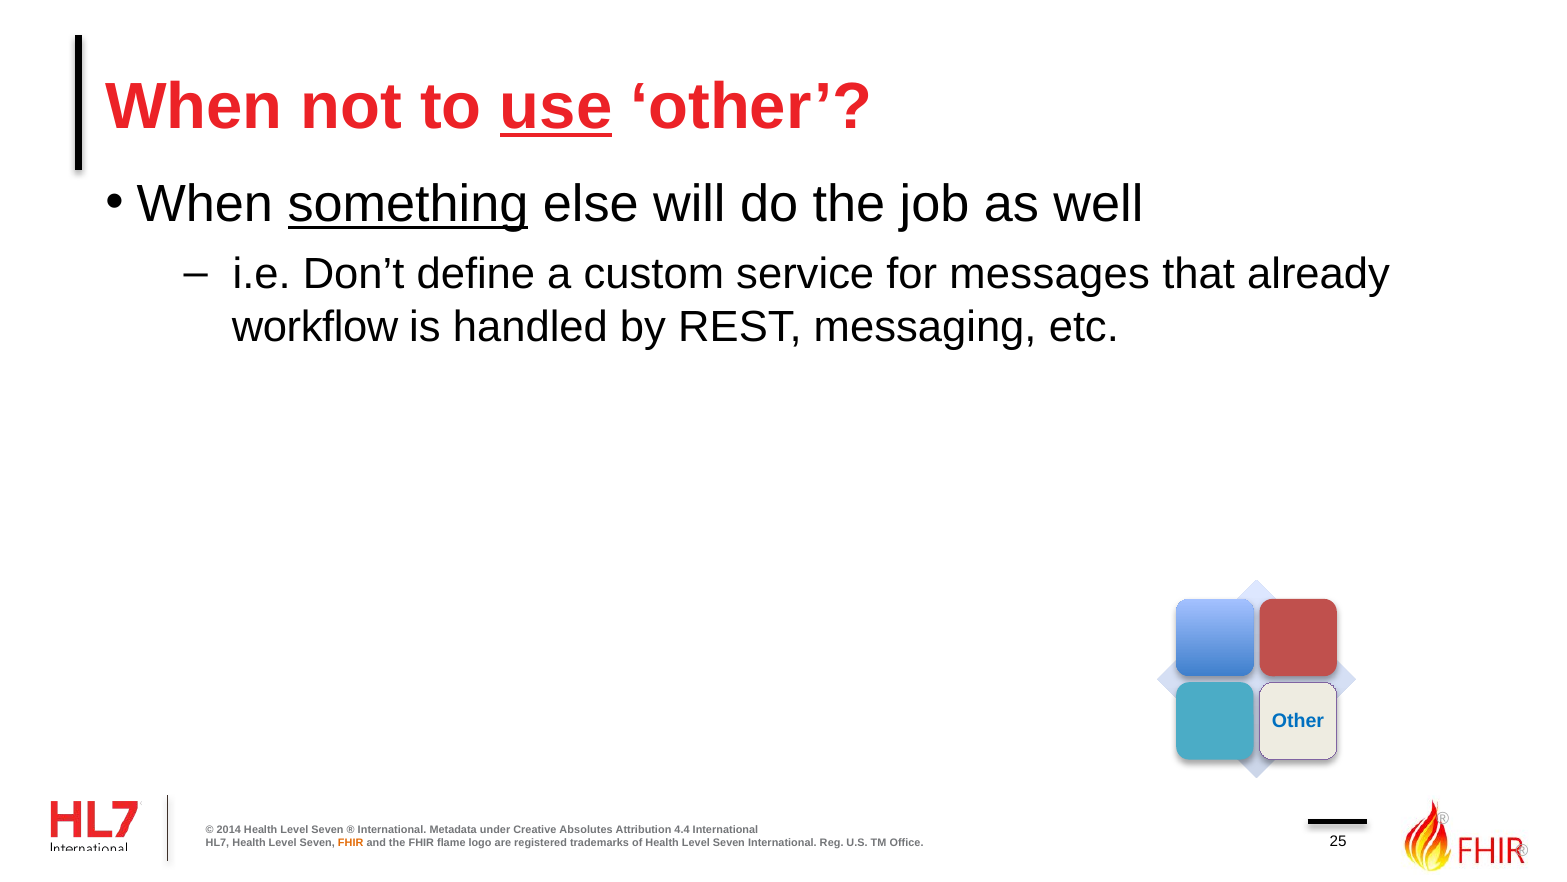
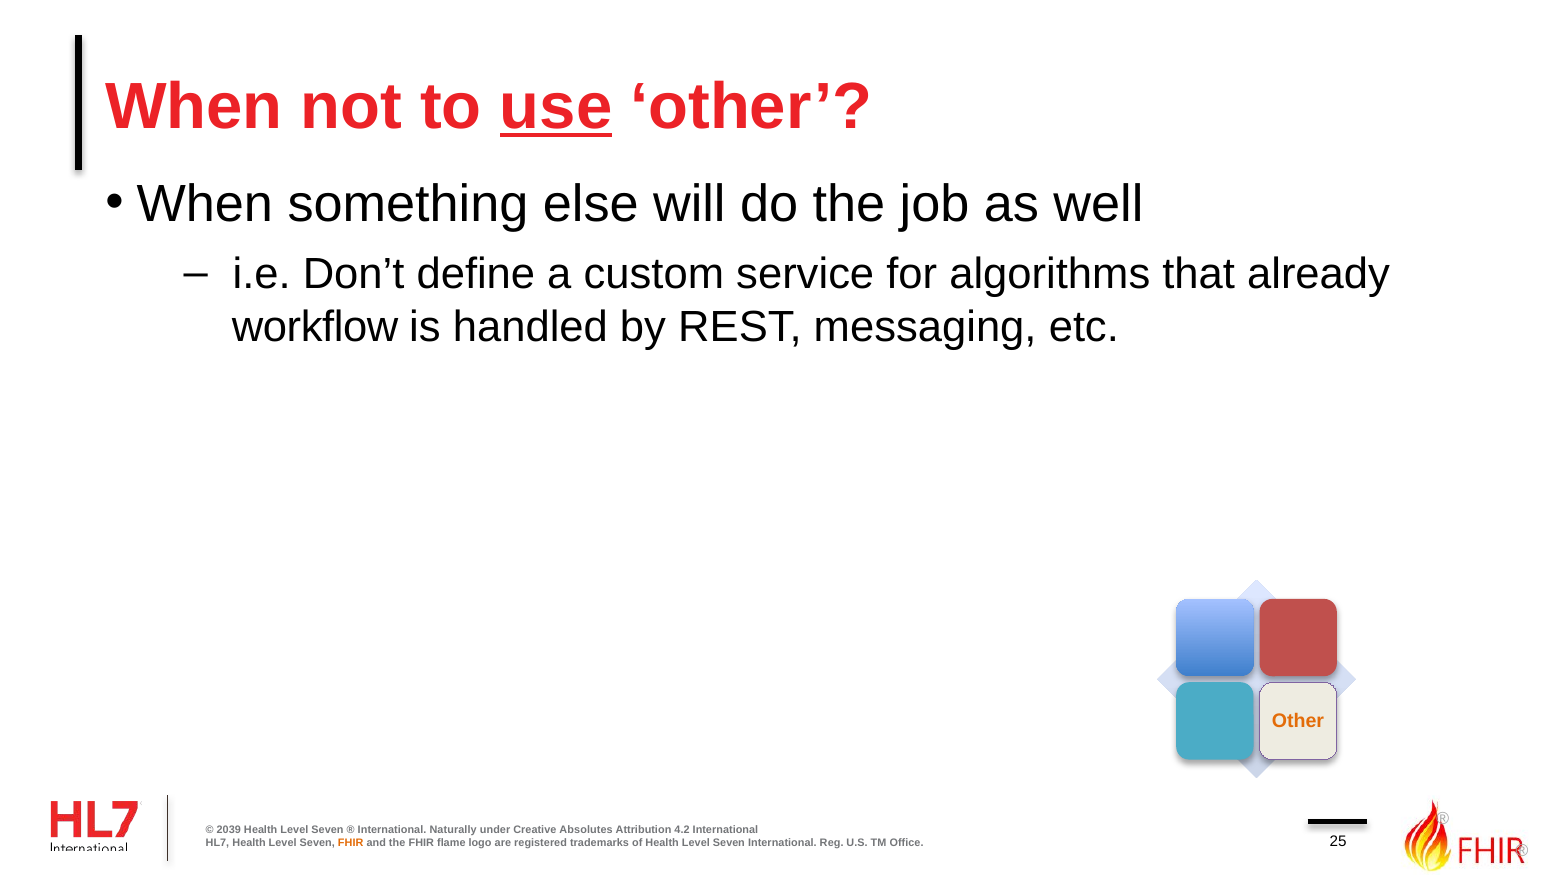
something underline: present -> none (408, 204)
messages: messages -> algorithms (1050, 274)
Other colour: blue -> orange (1298, 720)
2014: 2014 -> 2039 (229, 830)
Metadata: Metadata -> Naturally (453, 830)
4.4: 4.4 -> 4.2 (682, 830)
